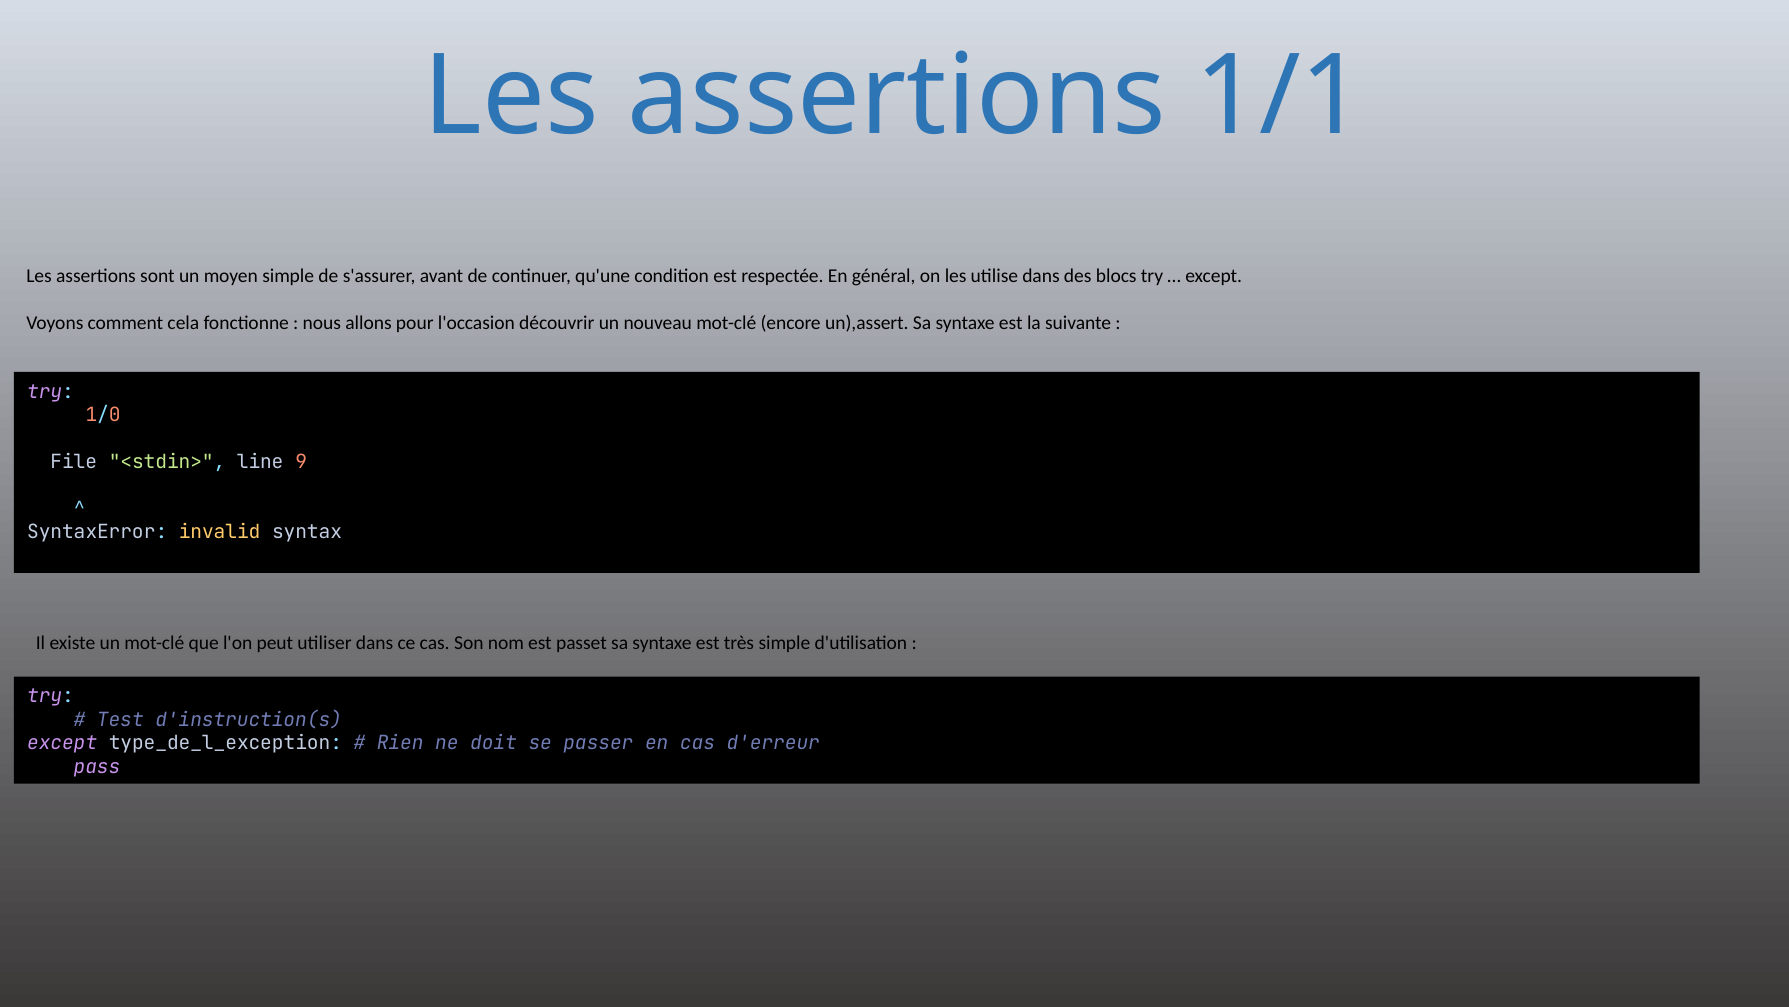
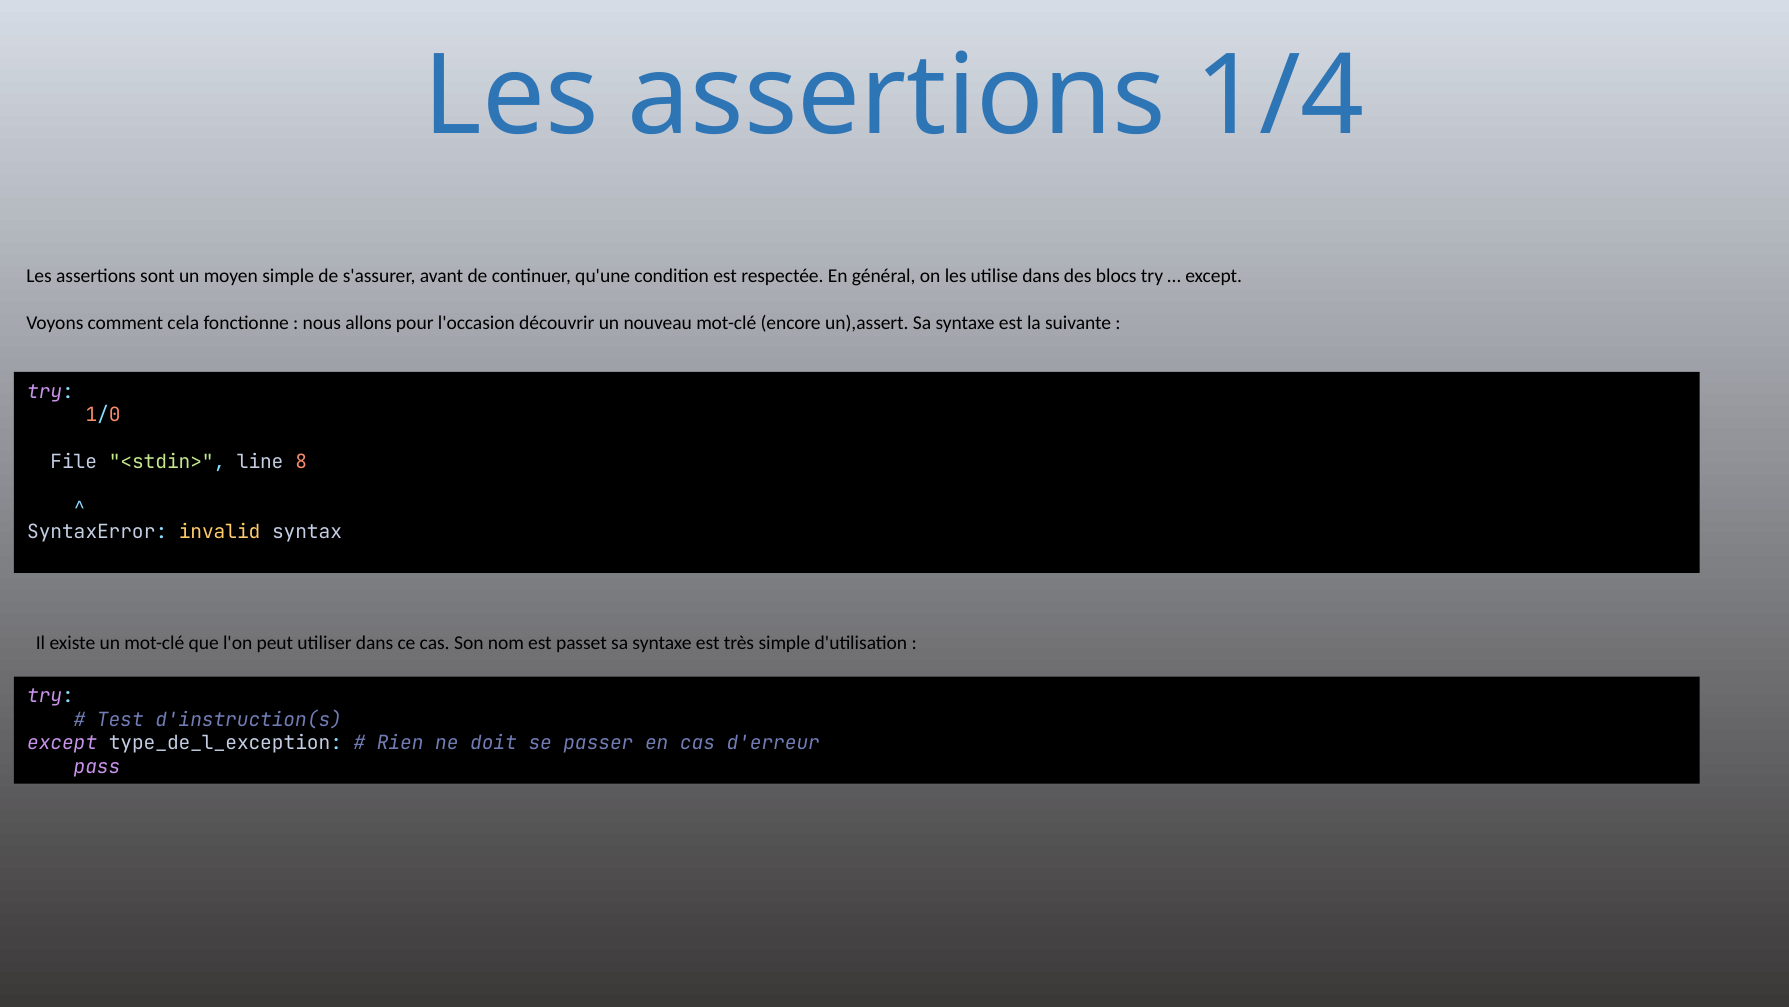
1/1: 1/1 -> 1/4 (1280, 97)
9: 9 -> 8 (301, 462)
